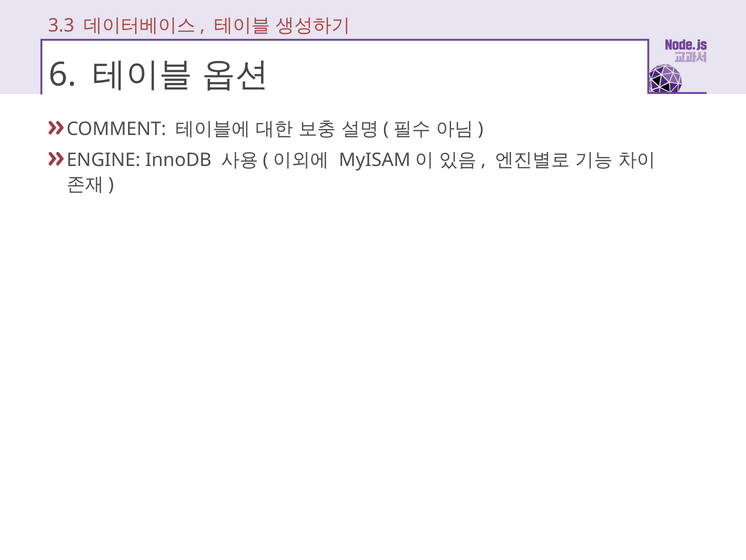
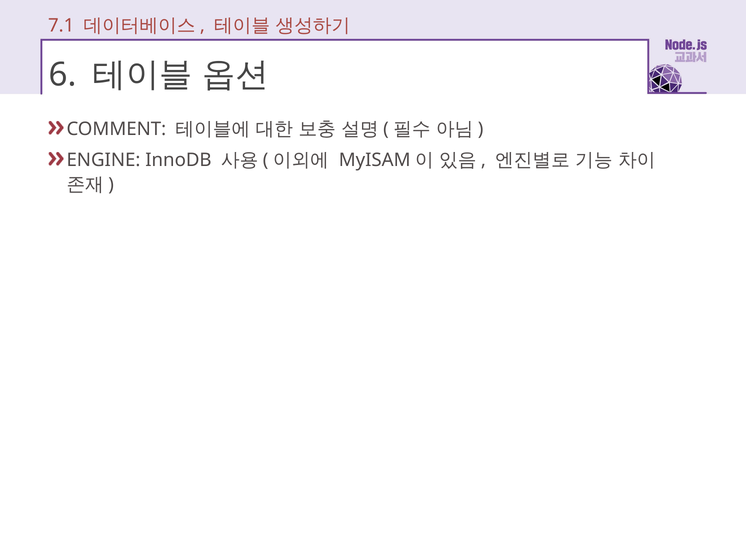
3.3: 3.3 -> 7.1 (61, 26)
